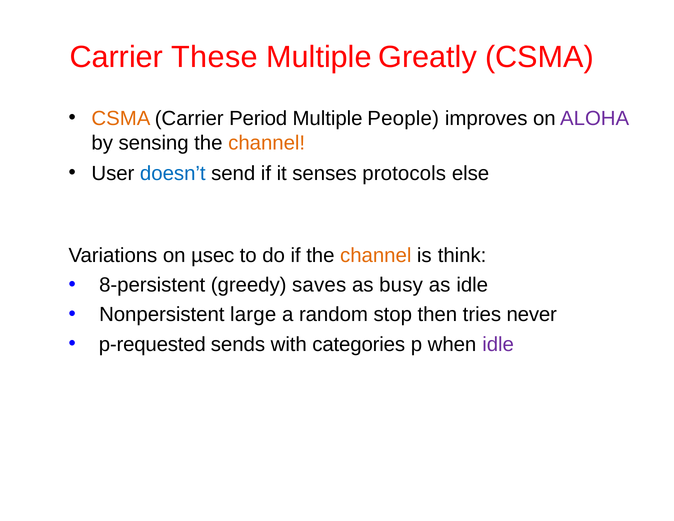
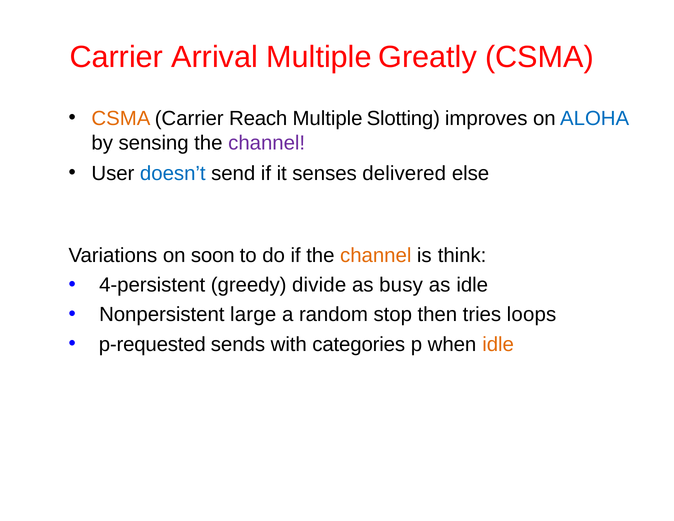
These: These -> Arrival (215, 57)
Period: Period -> Reach (258, 118)
People: People -> Slotting (403, 118)
ALOHA colour: purple -> blue (595, 118)
channel colour: orange -> purple (267, 143)
protocols: protocols -> delivered (404, 173)
µsec: µsec -> soon (213, 255)
8-persistent: 8-persistent -> 4-persistent (152, 285)
saves: saves -> divide (319, 285)
never: never -> loops (532, 315)
idle colour: purple -> orange (498, 344)
